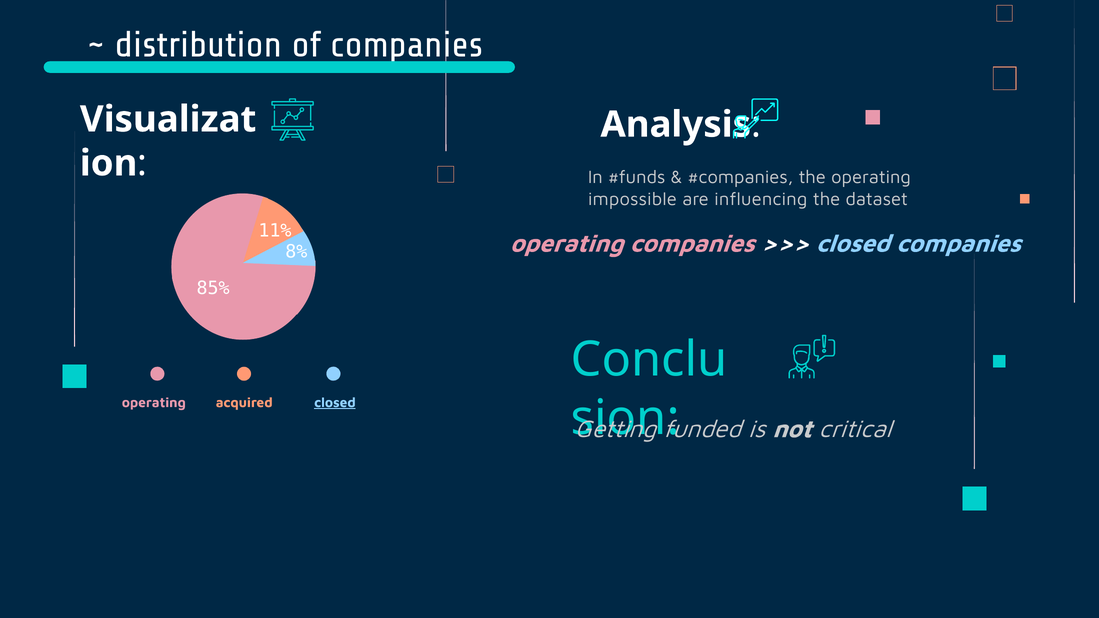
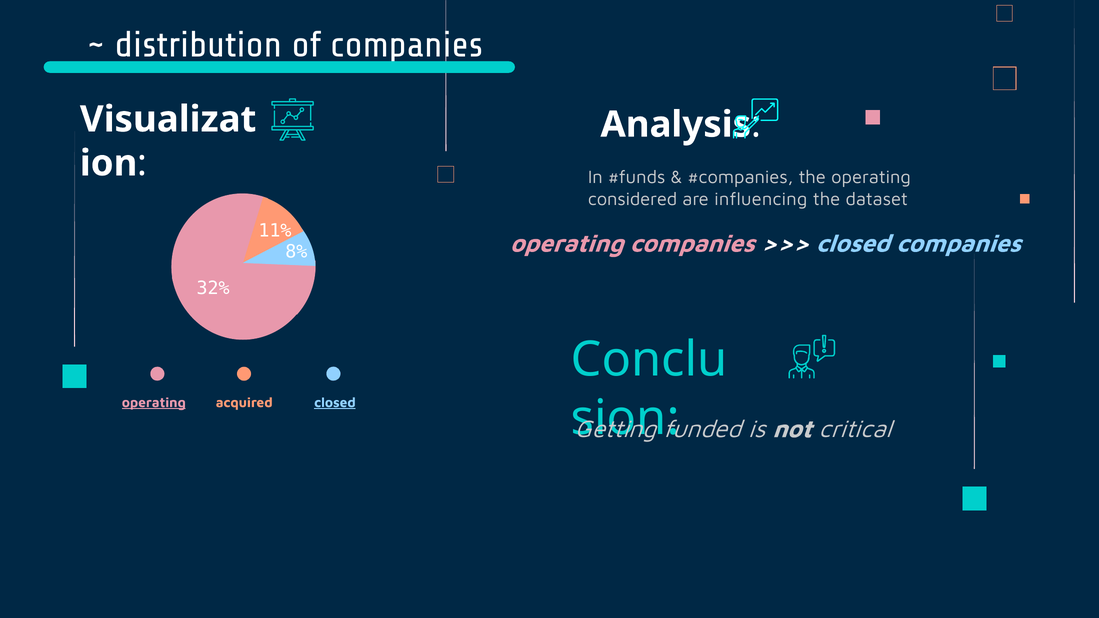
impossible: impossible -> considered (633, 199)
85%: 85% -> 32% (213, 288)
operating underline: none -> present (154, 403)
